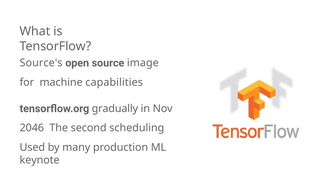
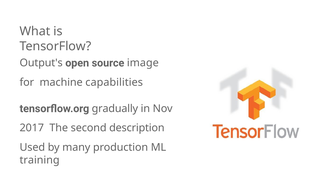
Source's: Source's -> Output's (41, 63)
2046: 2046 -> 2017 (32, 128)
scheduling: scheduling -> description (137, 128)
keynote: keynote -> training (40, 161)
